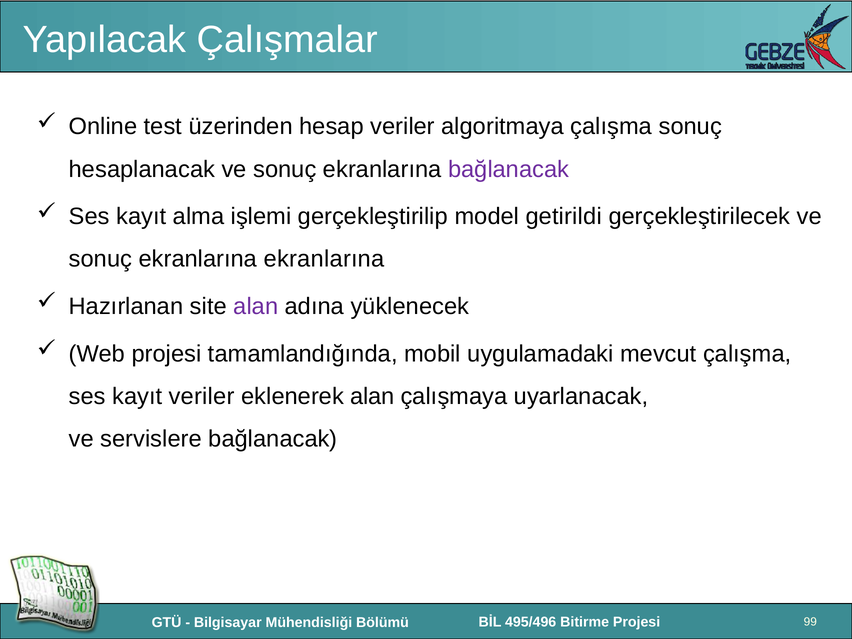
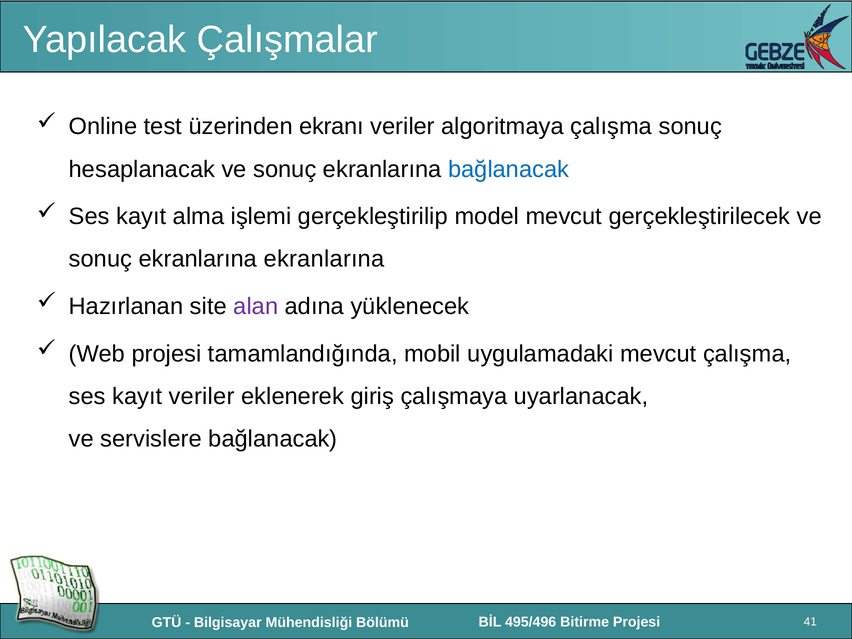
hesap: hesap -> ekranı (332, 127)
bağlanacak colour: purple -> blue (509, 169)
model getirildi: getirildi -> mevcut (564, 217)
eklenerek alan: alan -> giriş (372, 396)
99: 99 -> 41 (810, 622)
